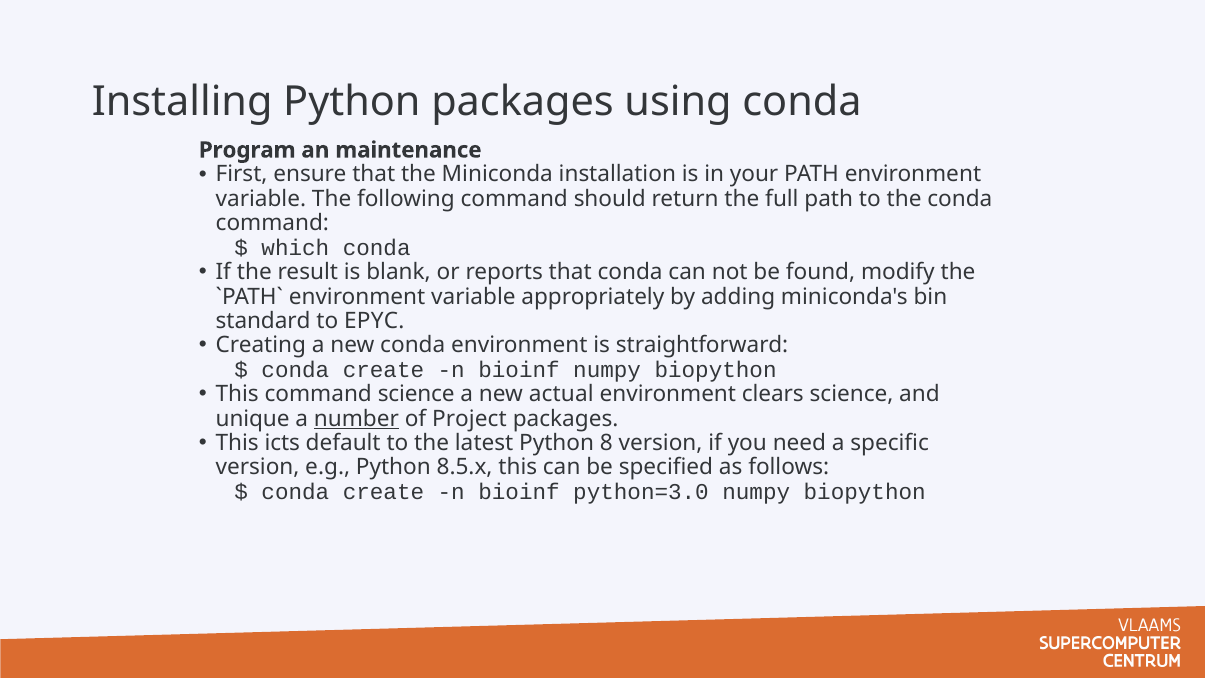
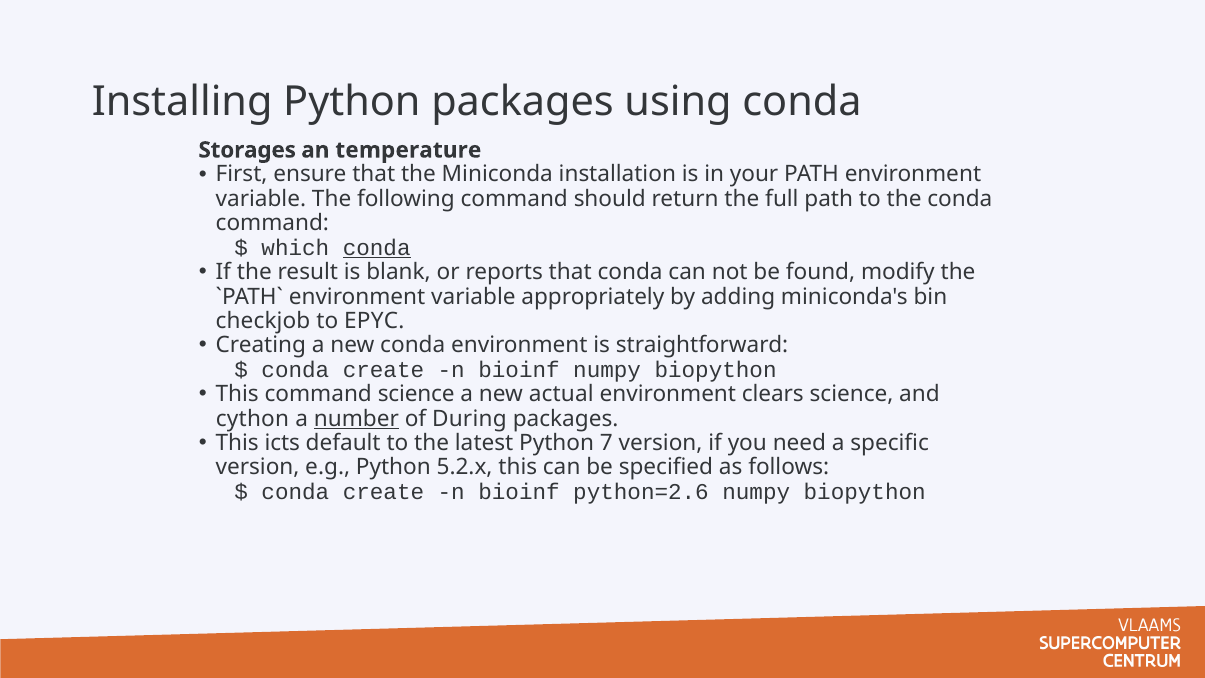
Program: Program -> Storages (247, 150)
maintenance: maintenance -> temperature (408, 150)
conda underline: none -> present (377, 248)
standard: standard -> checkjob (263, 321)
unique: unique -> cython (252, 419)
Project: Project -> During (469, 419)
8: 8 -> 7 (606, 443)
8.5.x: 8.5.x -> 5.2.x (465, 467)
python=3.0: python=3.0 -> python=2.6 (641, 492)
